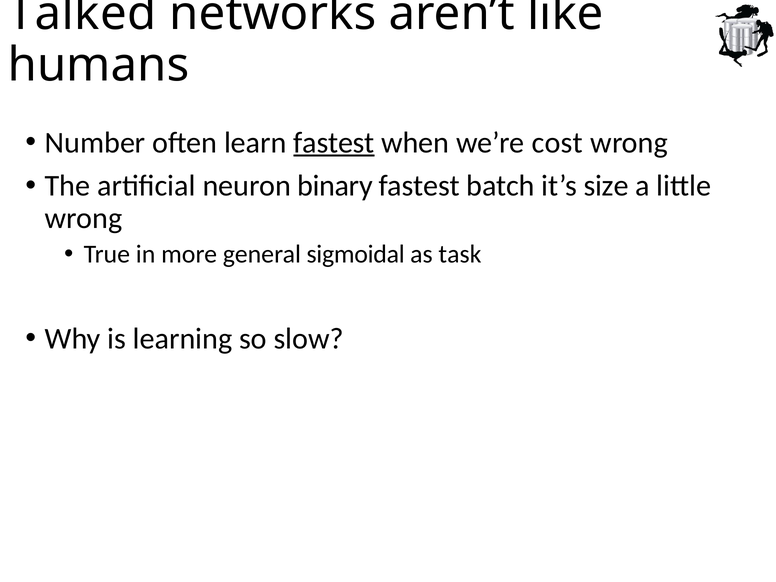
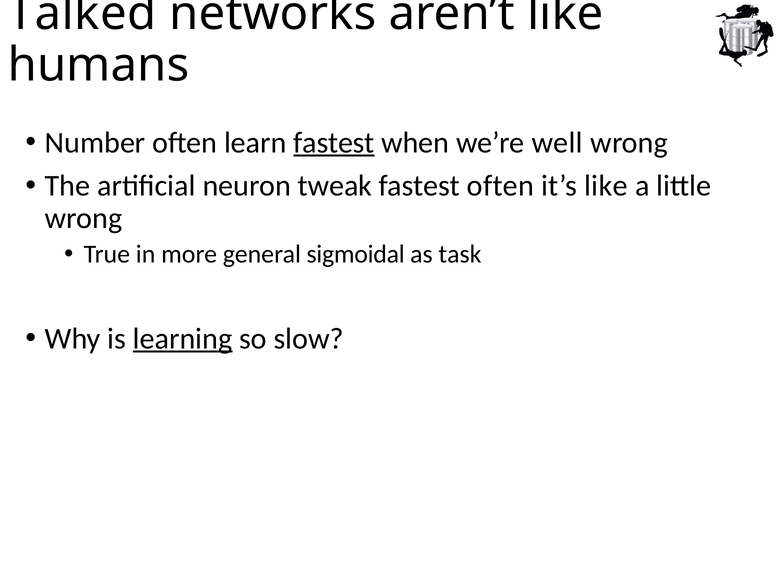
cost: cost -> well (557, 143)
binary: binary -> tweak (335, 186)
fastest batch: batch -> often (500, 186)
it’s size: size -> like (606, 186)
learning underline: none -> present (183, 339)
